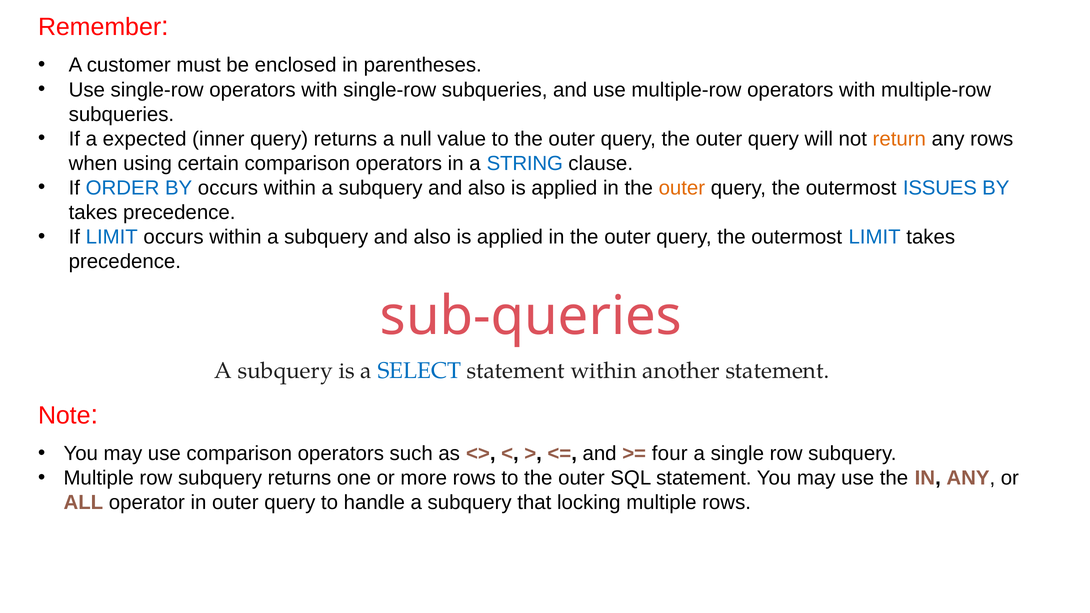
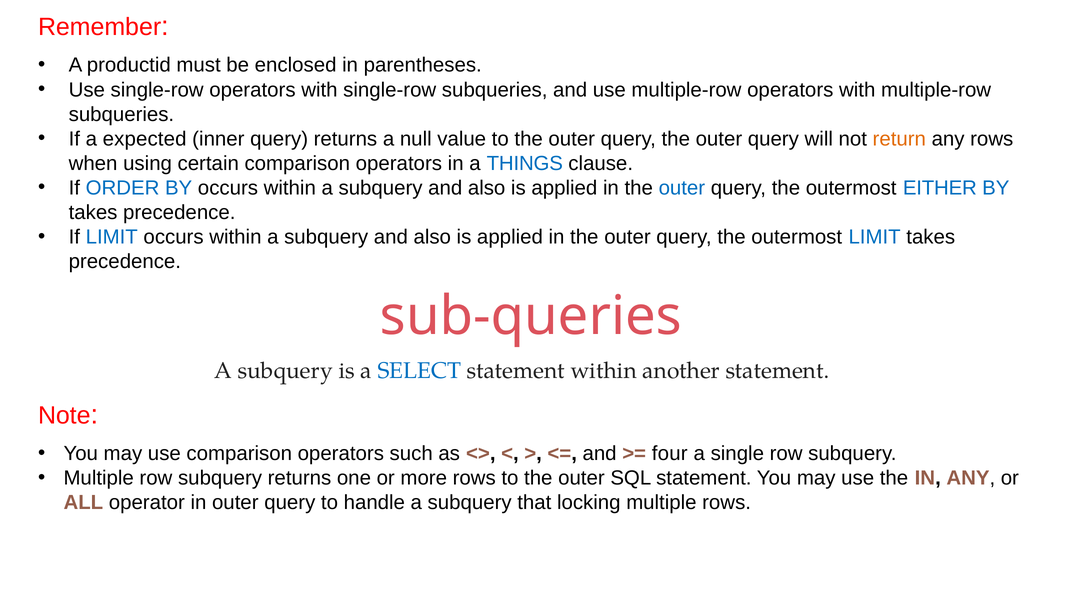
customer: customer -> productid (129, 65)
STRING: STRING -> THINGS (525, 163)
outer colour: orange -> blue (682, 188)
ISSUES: ISSUES -> EITHER (940, 188)
